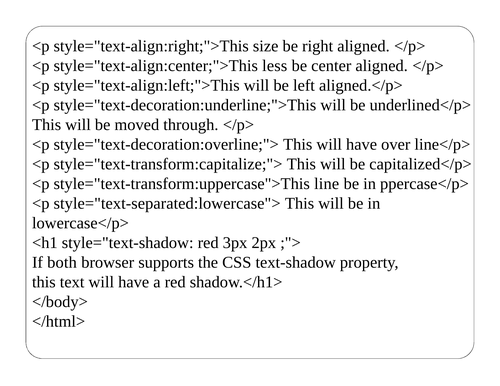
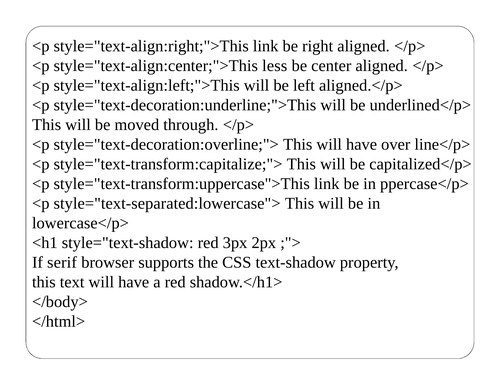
style="text-align:right;">This size: size -> link (266, 46)
style="text-transform:uppercase">This line: line -> link (327, 184)
both: both -> serif (62, 263)
